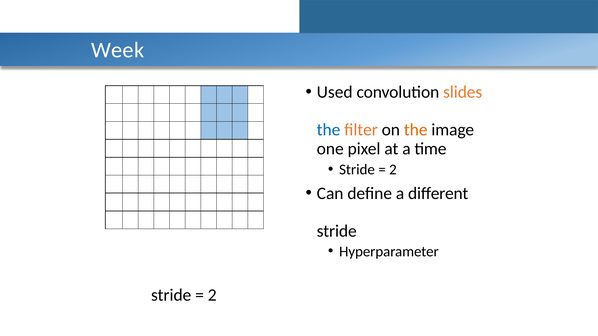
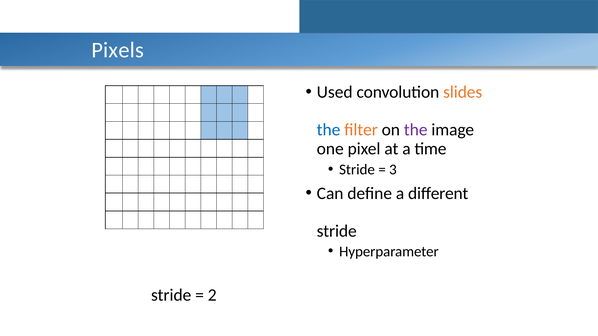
Week: Week -> Pixels (118, 50)
the colour: orange -> purple (416, 130)
2: 2 -> 3 (393, 170)
